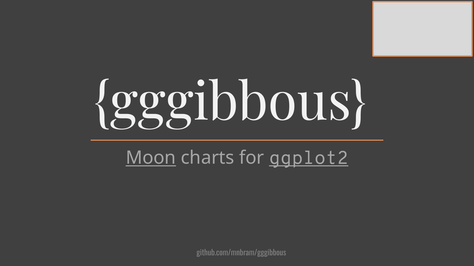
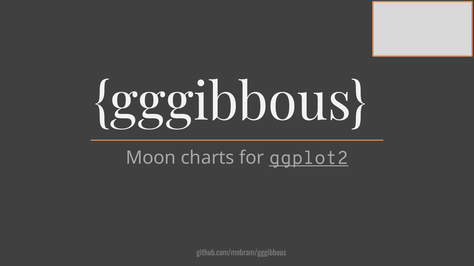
Moon underline: present -> none (151, 158)
